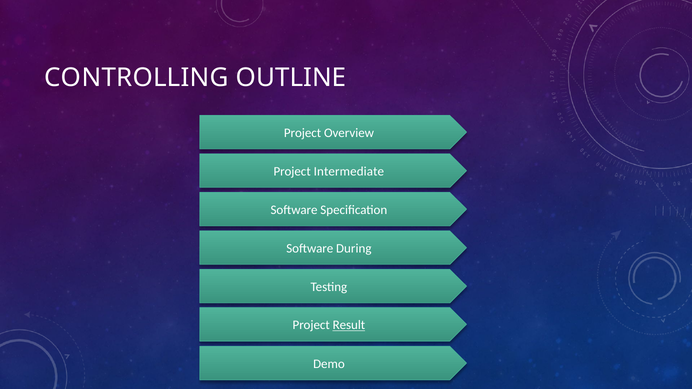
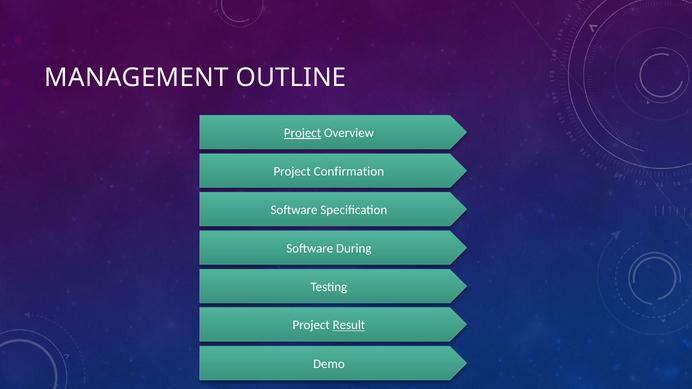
CONTROLLING: CONTROLLING -> MANAGEMENT (137, 78)
Project underline: none -> present (303, 133)
Intermediate: Intermediate -> Confirmation (349, 172)
